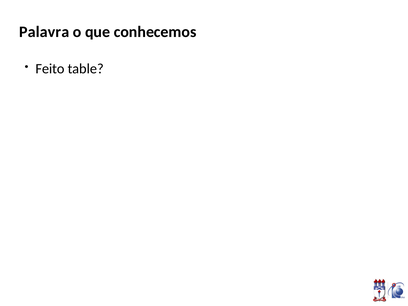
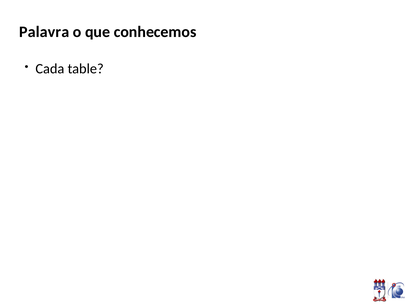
Feito: Feito -> Cada (50, 69)
